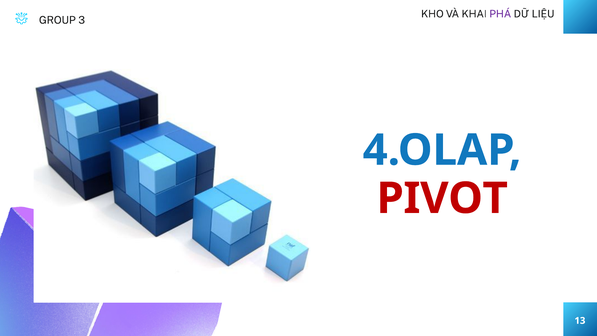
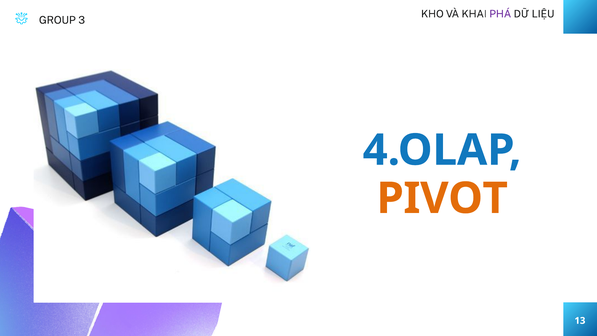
PIVOT colour: red -> orange (442, 198)
